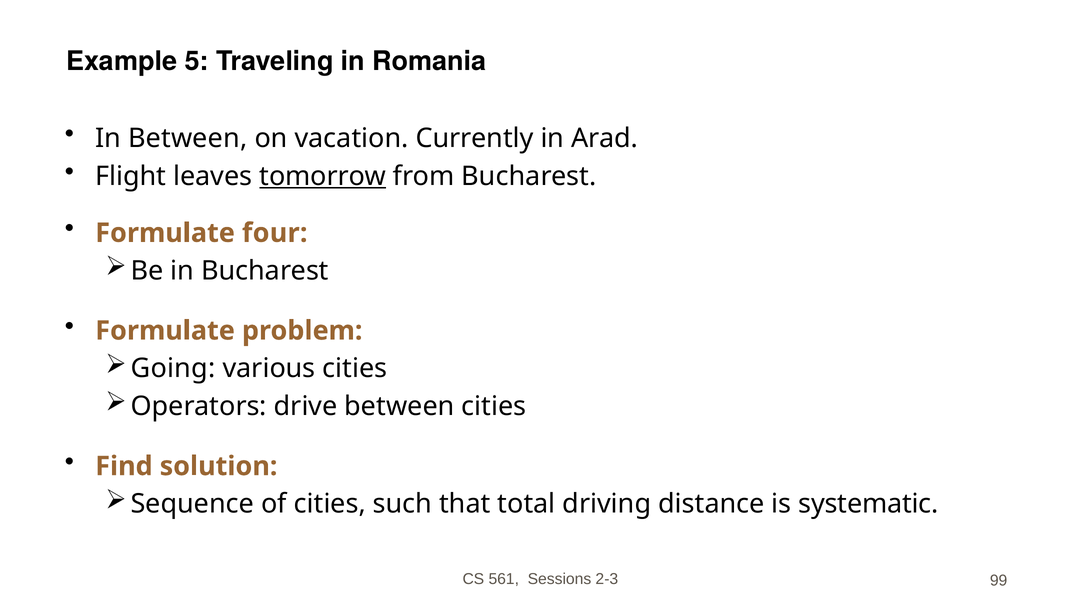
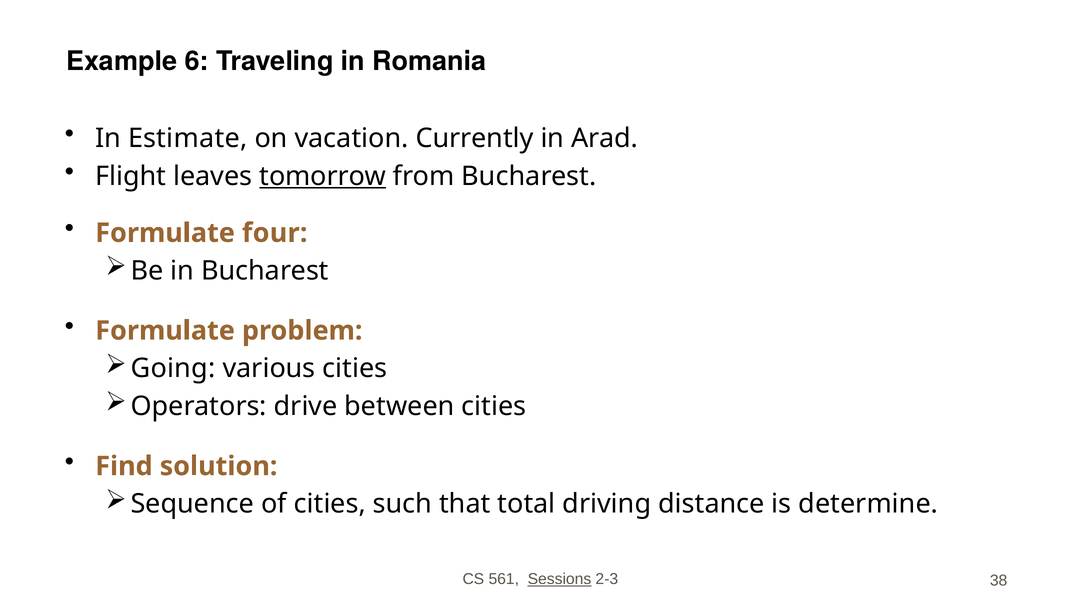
5: 5 -> 6 (197, 61)
In Between: Between -> Estimate (188, 138)
systematic: systematic -> determine (868, 504)
Sessions underline: none -> present (559, 579)
99: 99 -> 38 (999, 581)
